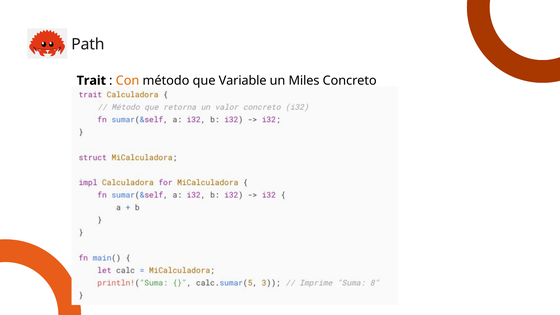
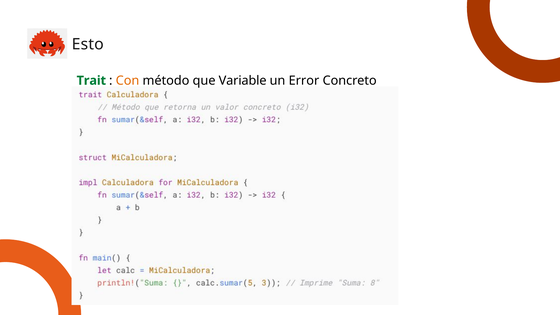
Path: Path -> Esto (88, 44)
Trait colour: black -> green (91, 81)
Miles: Miles -> Error (304, 81)
